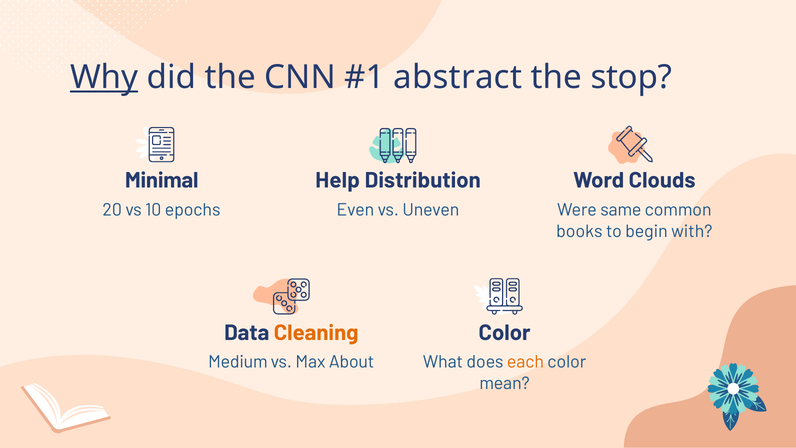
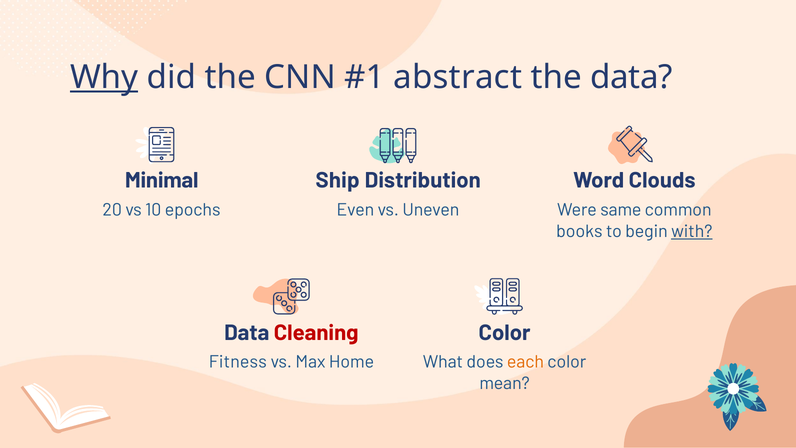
the stop: stop -> data (631, 77)
Help: Help -> Ship (338, 181)
with underline: none -> present (692, 231)
Cleaning colour: orange -> red (316, 333)
Medium: Medium -> Fitness (238, 362)
About: About -> Home (352, 362)
